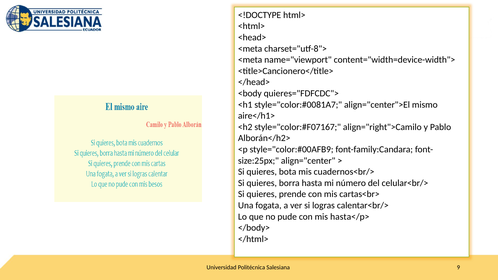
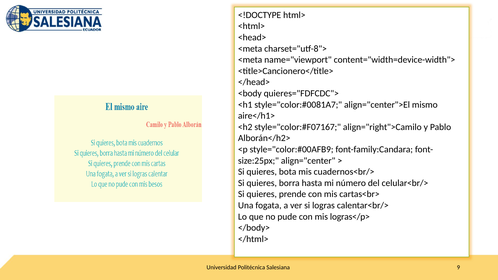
hasta</p>: hasta</p> -> logras</p> (350, 217)
